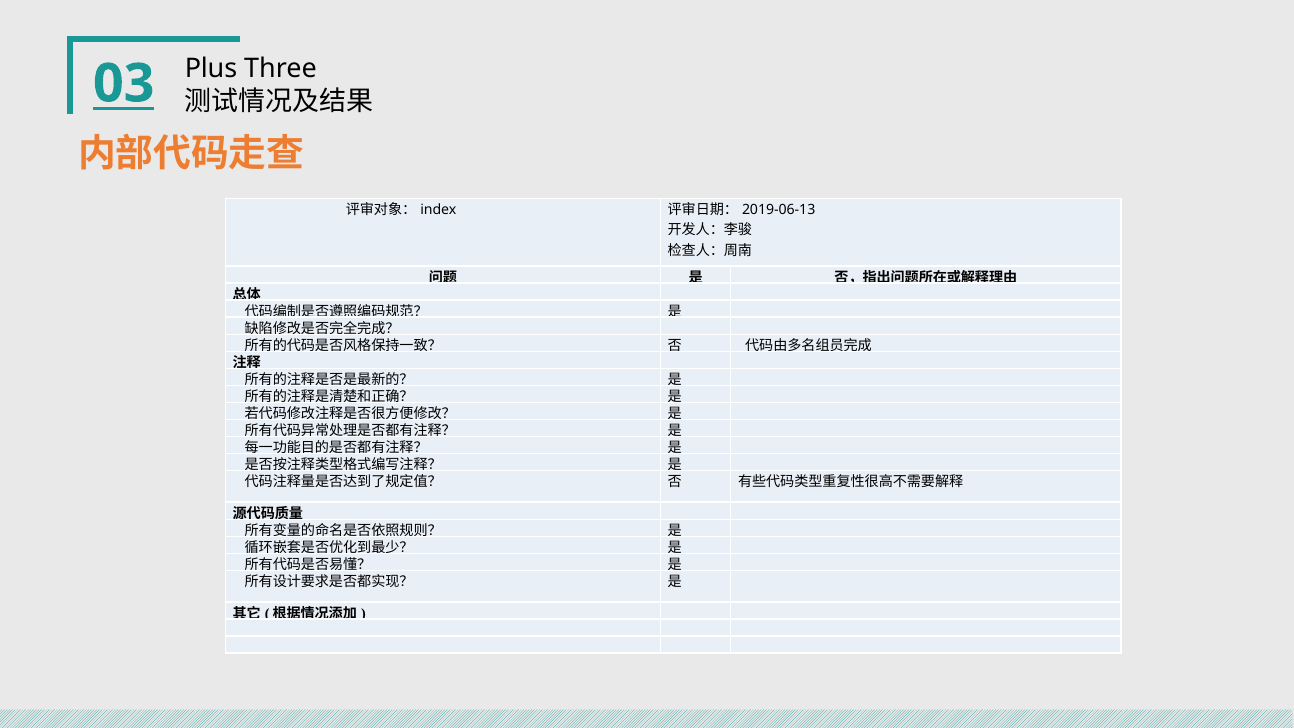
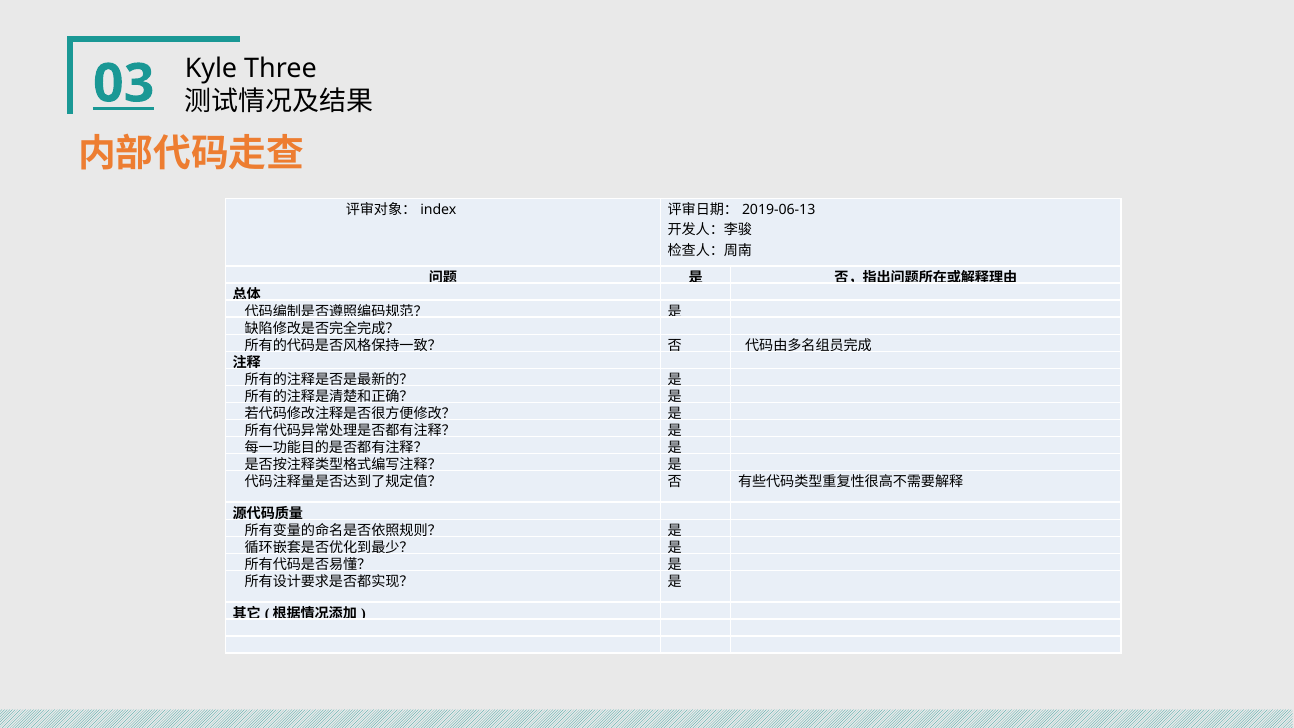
Plus: Plus -> Kyle (211, 69)
